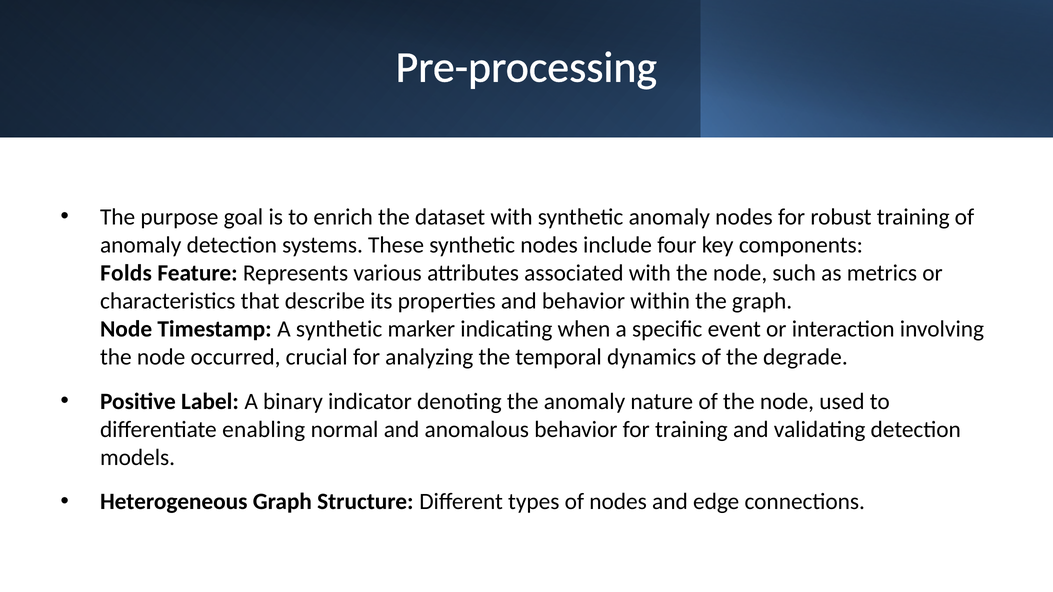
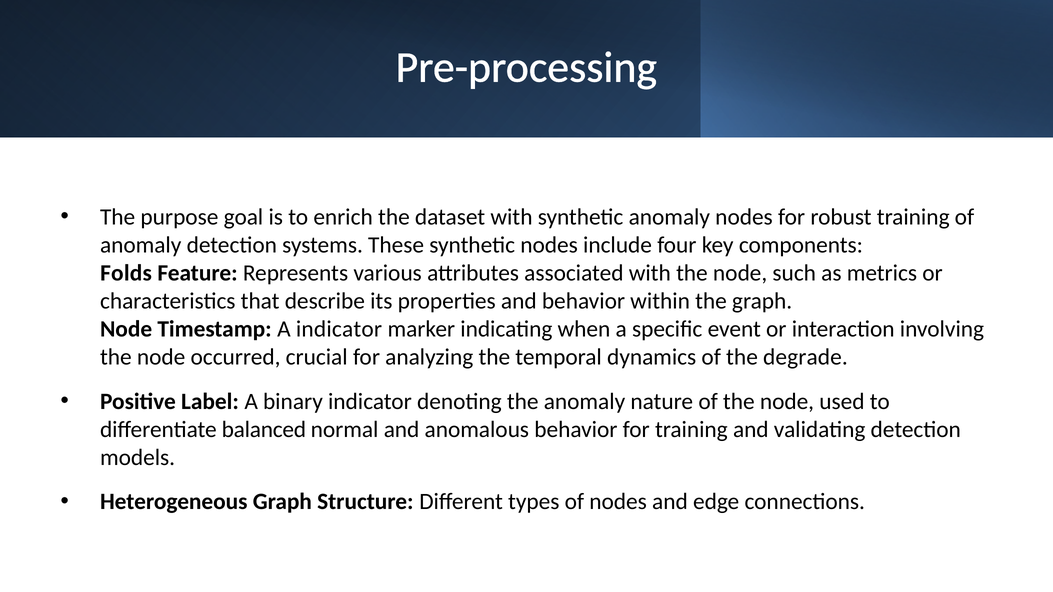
A synthetic: synthetic -> indicator (339, 329)
enabling: enabling -> balanced (264, 430)
